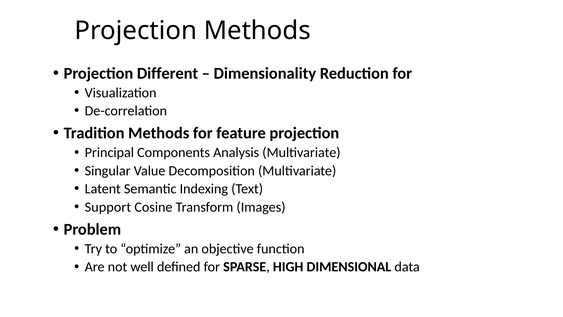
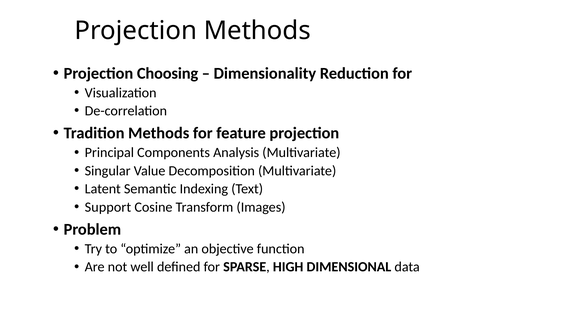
Different: Different -> Choosing (168, 73)
